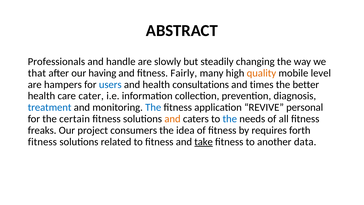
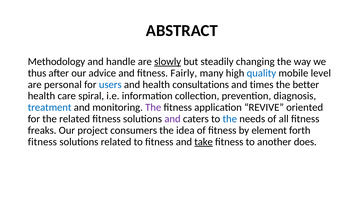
Professionals: Professionals -> Methodology (56, 62)
slowly underline: none -> present (168, 62)
that: that -> thus (37, 73)
having: having -> advice (102, 73)
quality colour: orange -> blue (261, 73)
hampers: hampers -> personal (63, 84)
cater: cater -> spiral (91, 96)
The colour: blue -> purple (153, 107)
personal: personal -> oriented (305, 107)
the certain: certain -> related (75, 119)
and colour: orange -> purple (173, 119)
requires: requires -> element (269, 130)
data: data -> does (305, 142)
